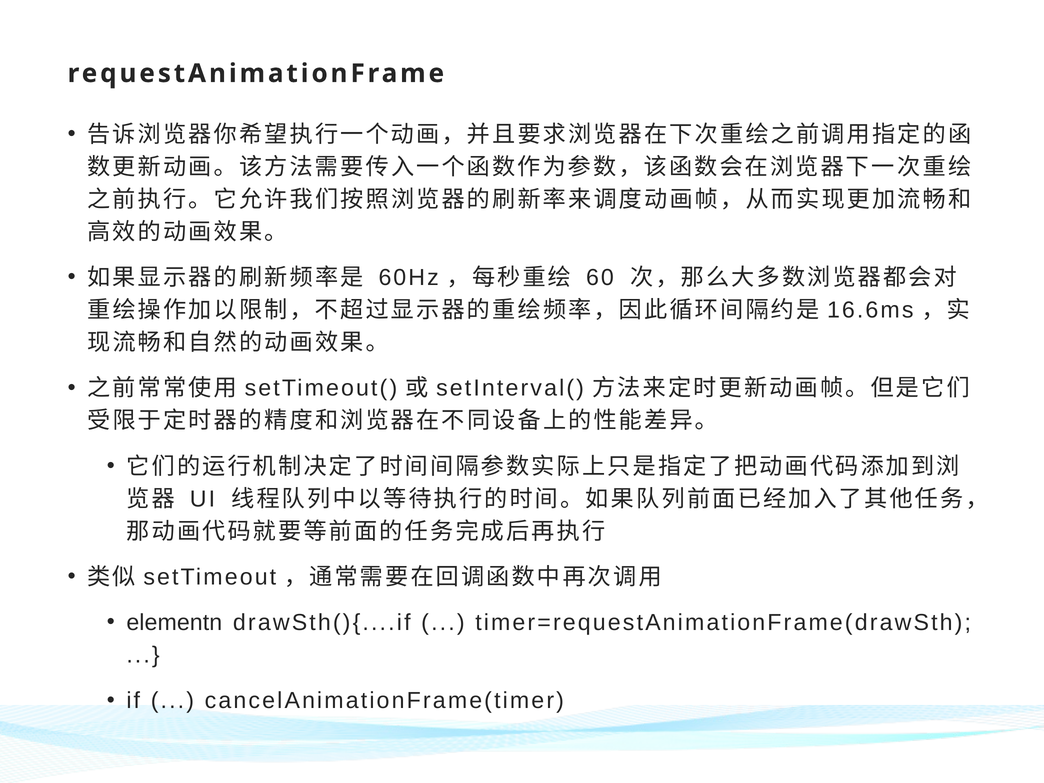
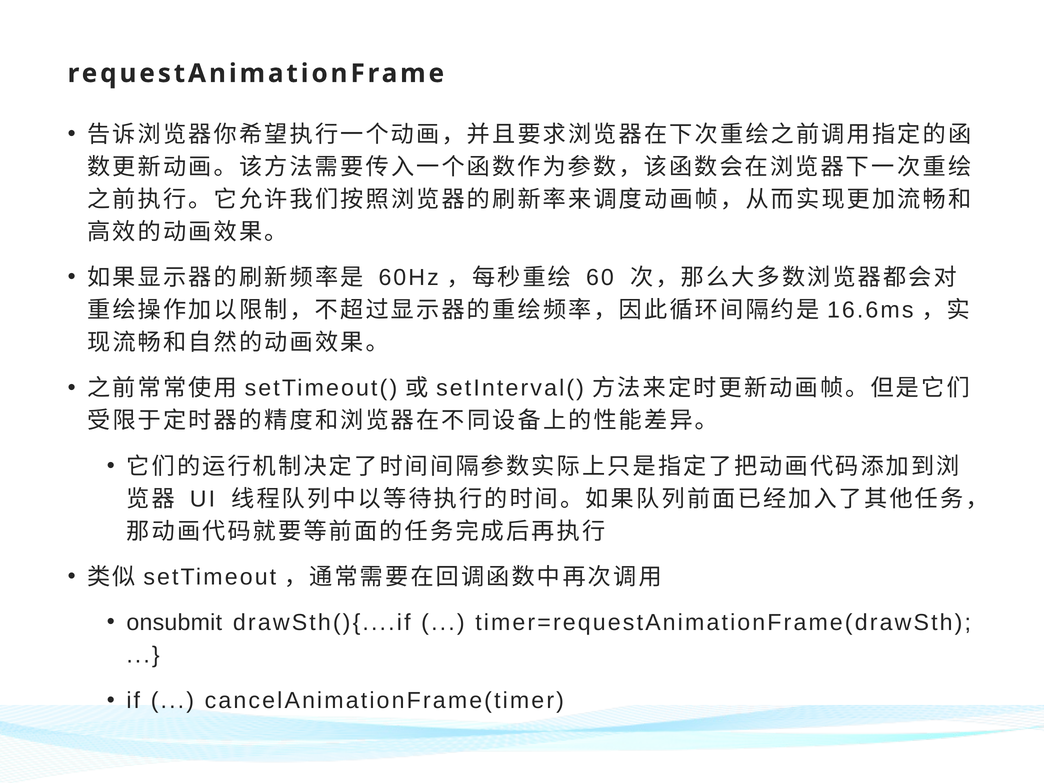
elementn: elementn -> onsubmit (174, 623)
